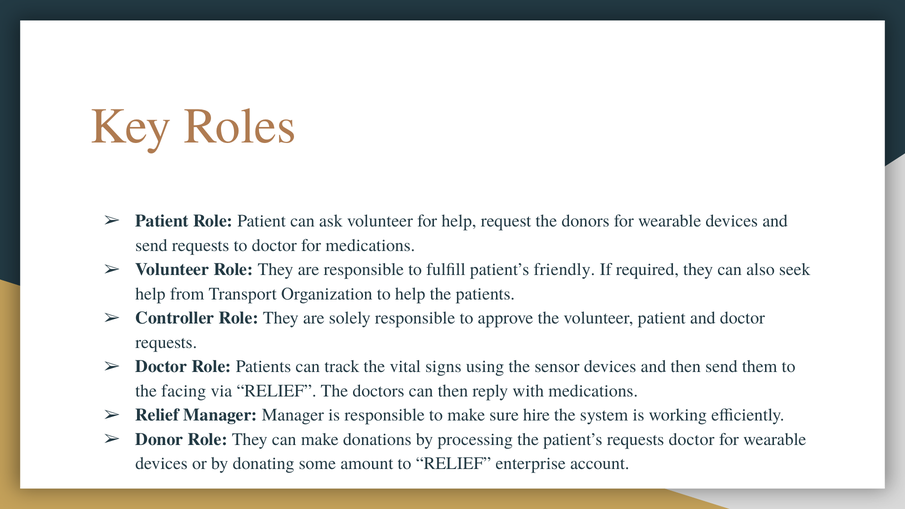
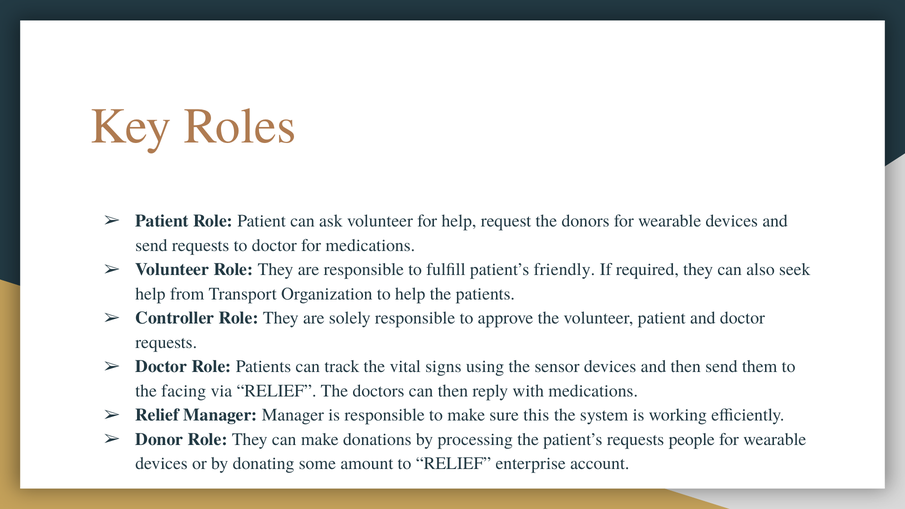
hire: hire -> this (536, 415)
requests doctor: doctor -> people (692, 439)
